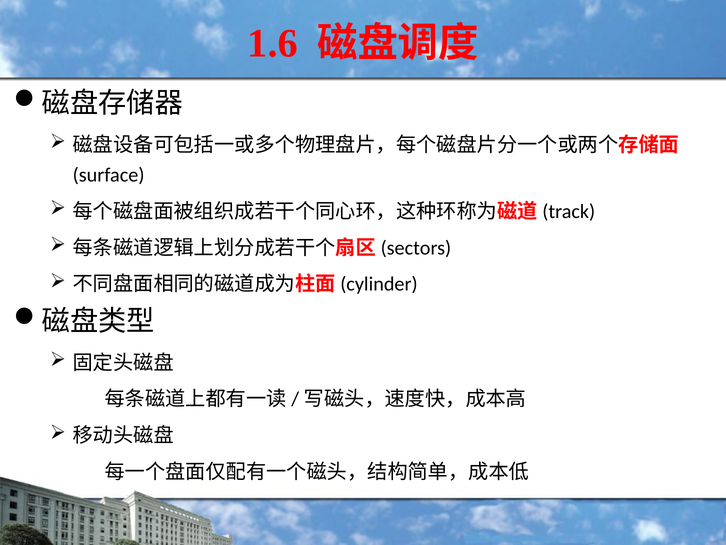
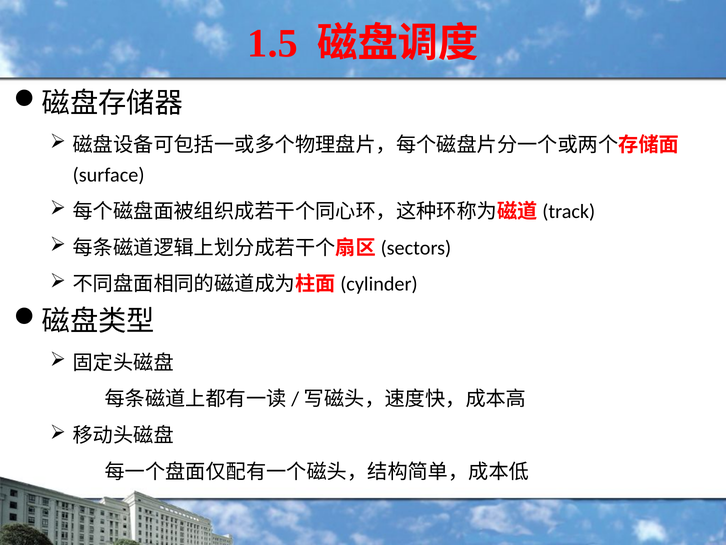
1.6: 1.6 -> 1.5 (273, 44)
